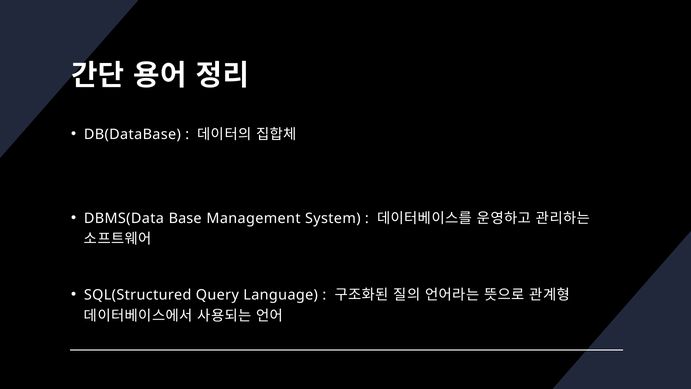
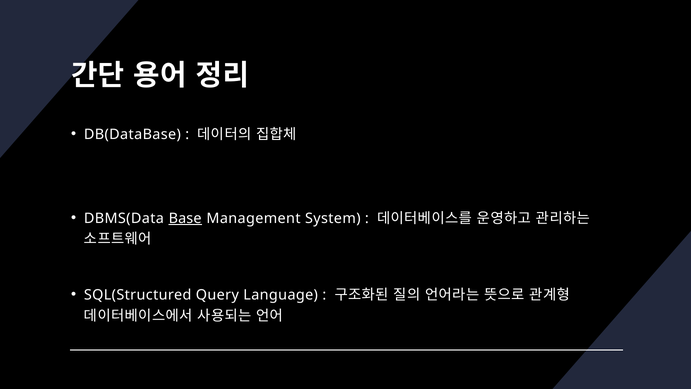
Base underline: none -> present (185, 218)
